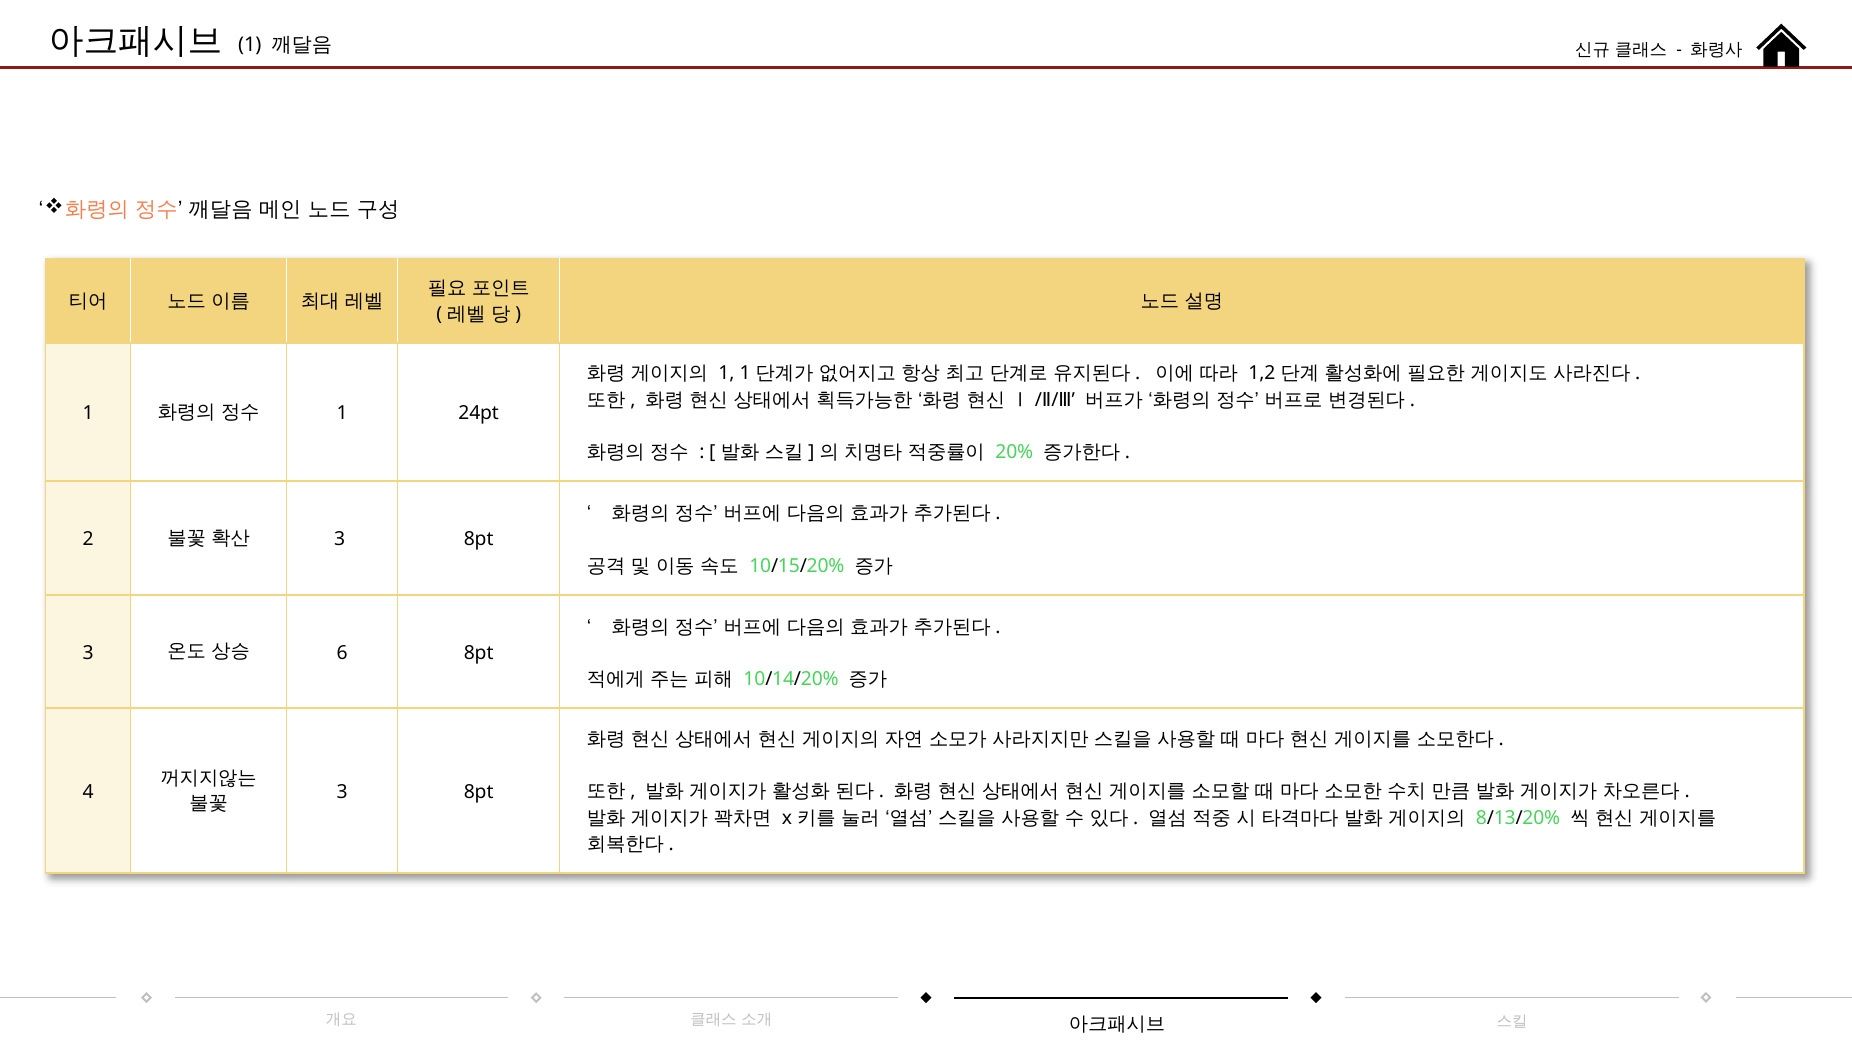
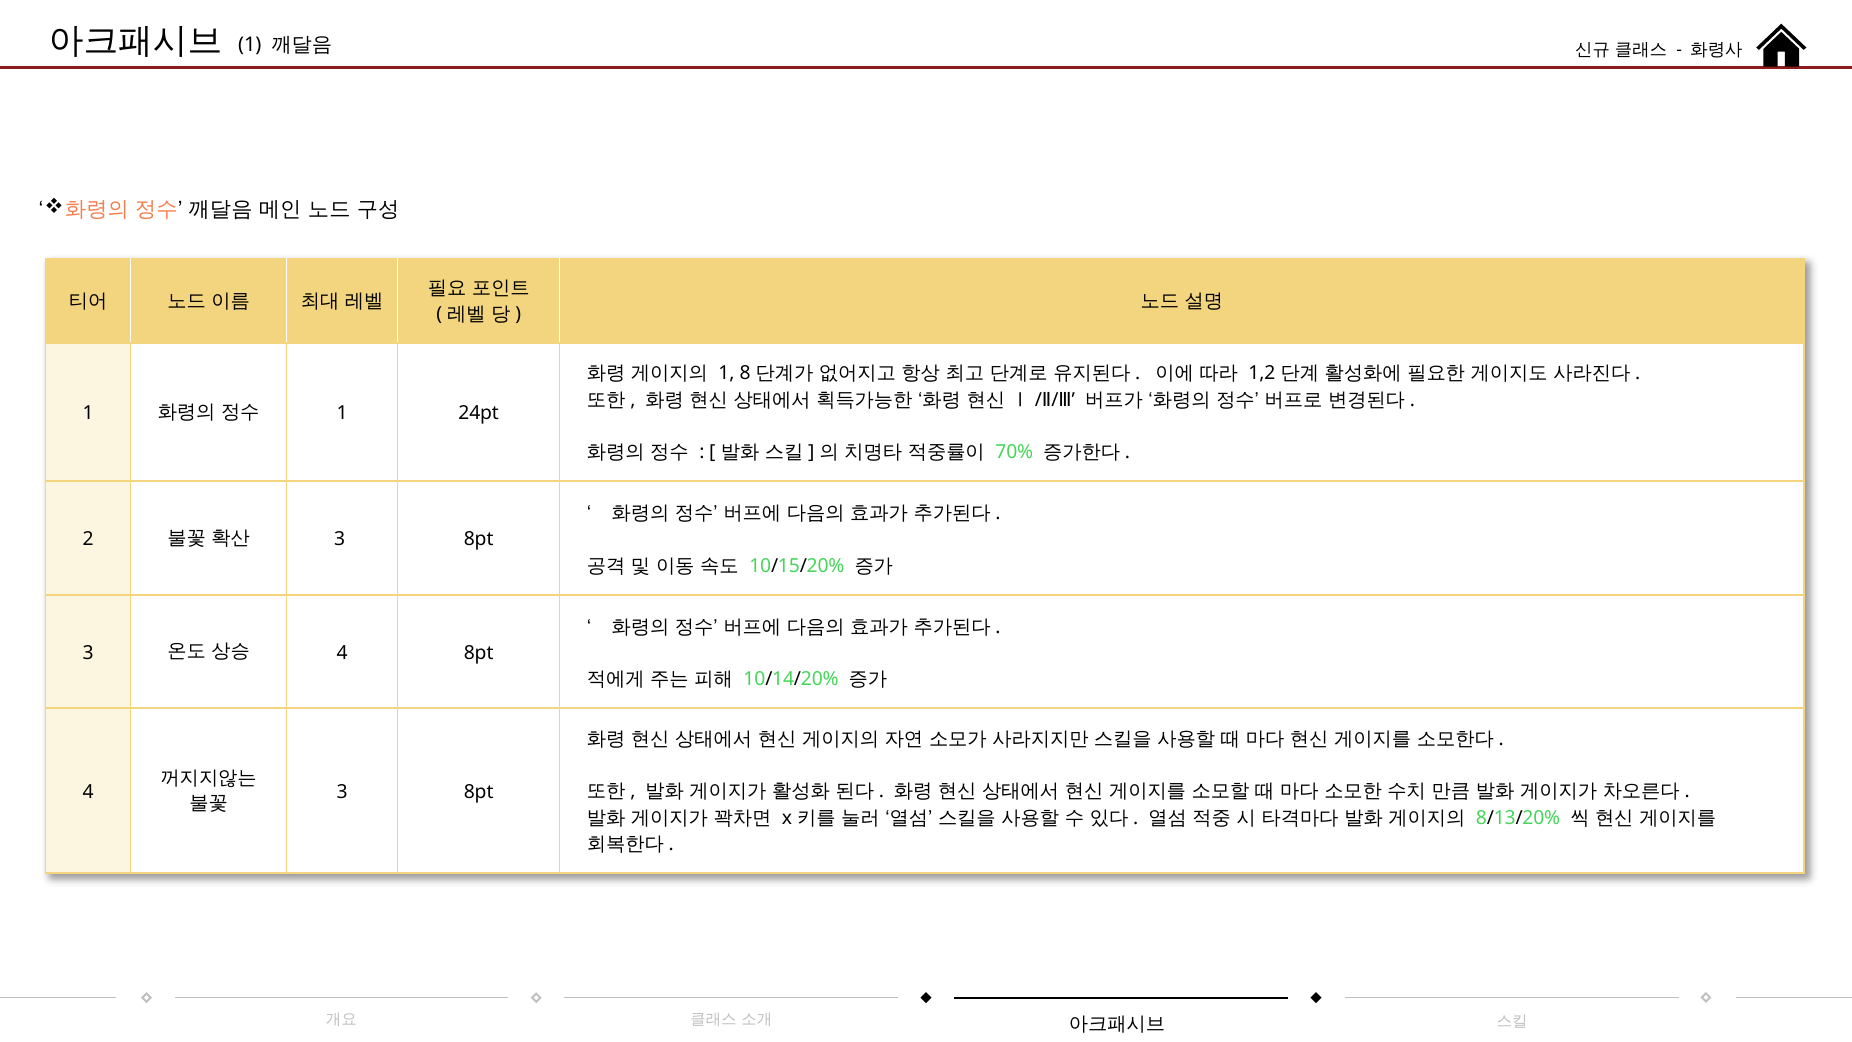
1 1: 1 -> 8 (745, 373)
20%: 20% -> 70% (1014, 452)
6: 6 -> 4 (342, 652)
